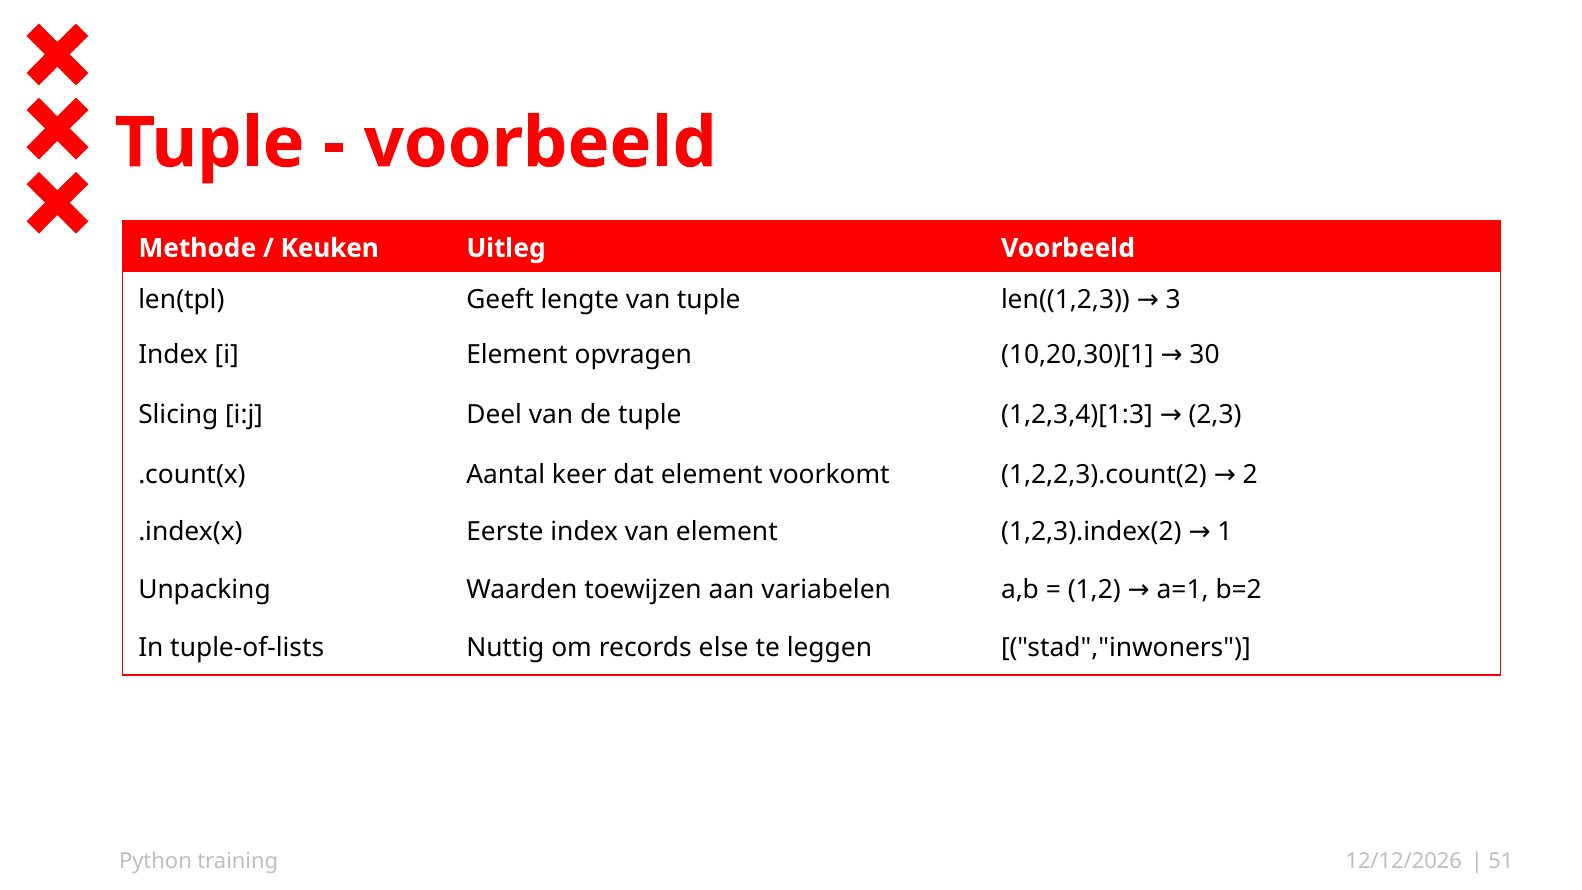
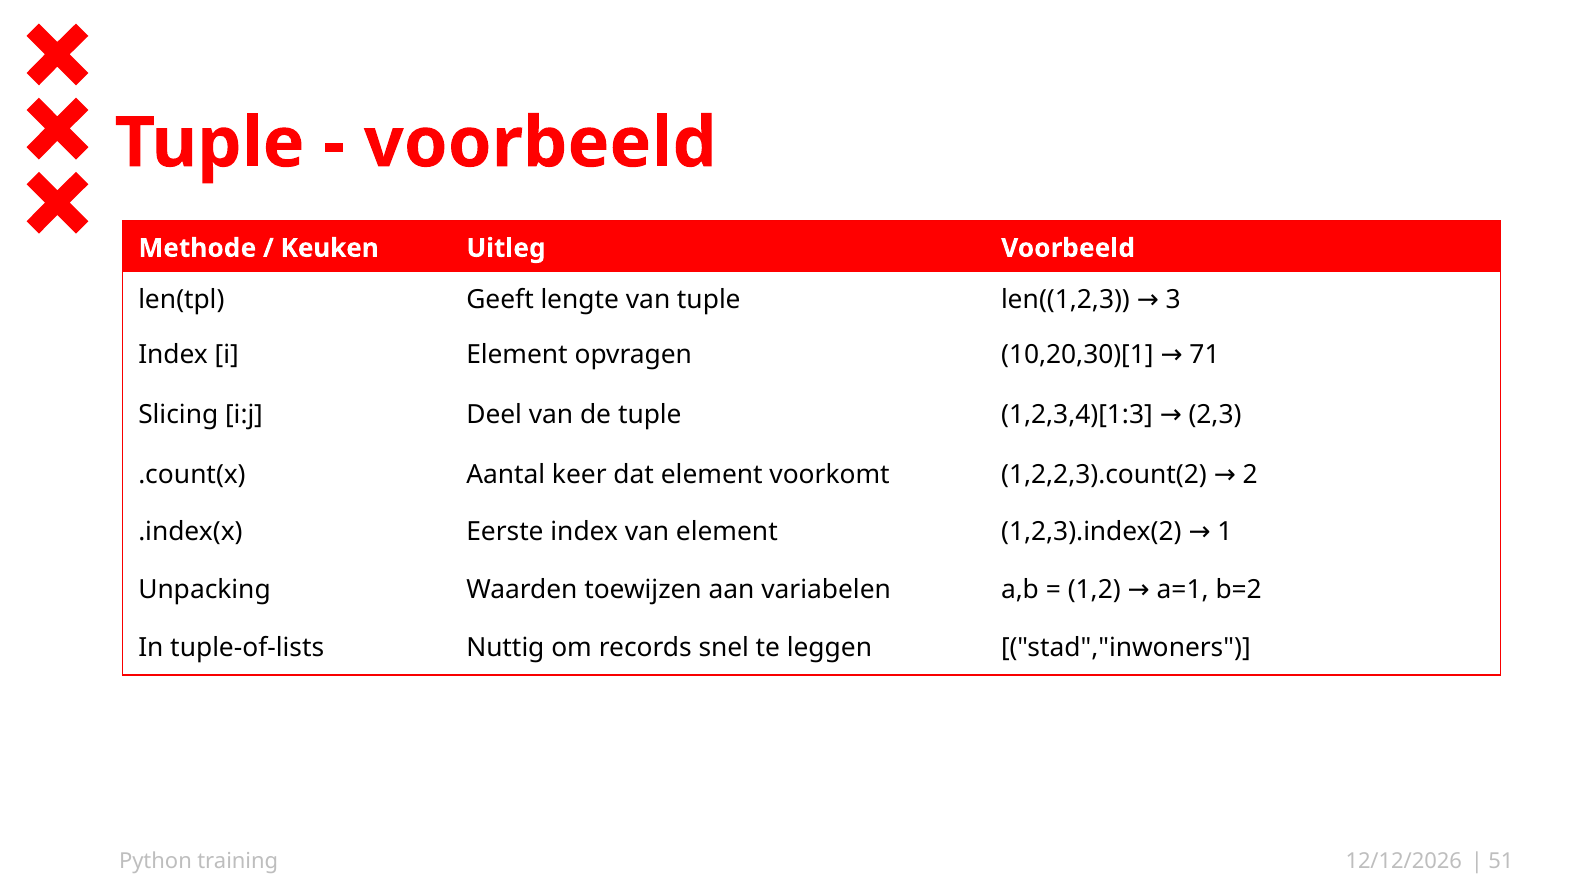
30: 30 -> 71 (1205, 355)
else: else -> snel (724, 648)
